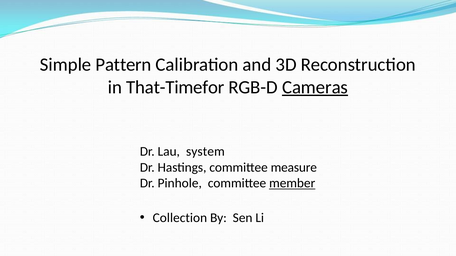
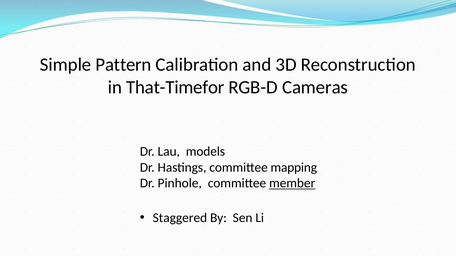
Cameras underline: present -> none (315, 87)
system: system -> models (205, 152)
measure: measure -> mapping (294, 168)
Collection: Collection -> Staggered (180, 218)
